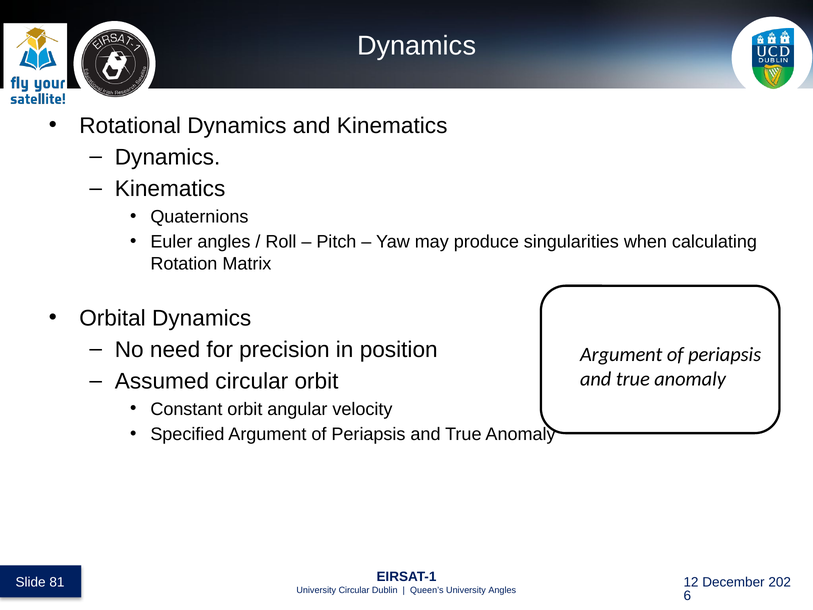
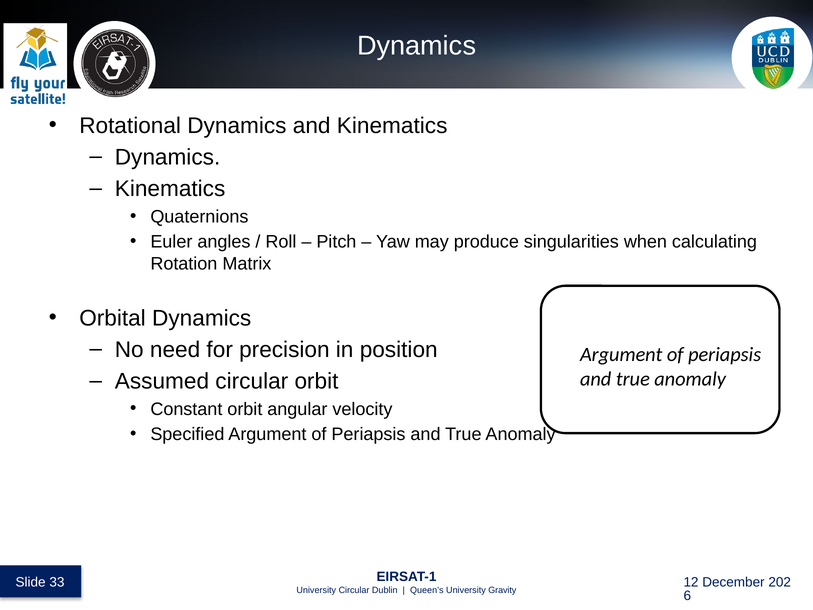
81: 81 -> 33 (57, 582)
University Angles: Angles -> Gravity (502, 590)
